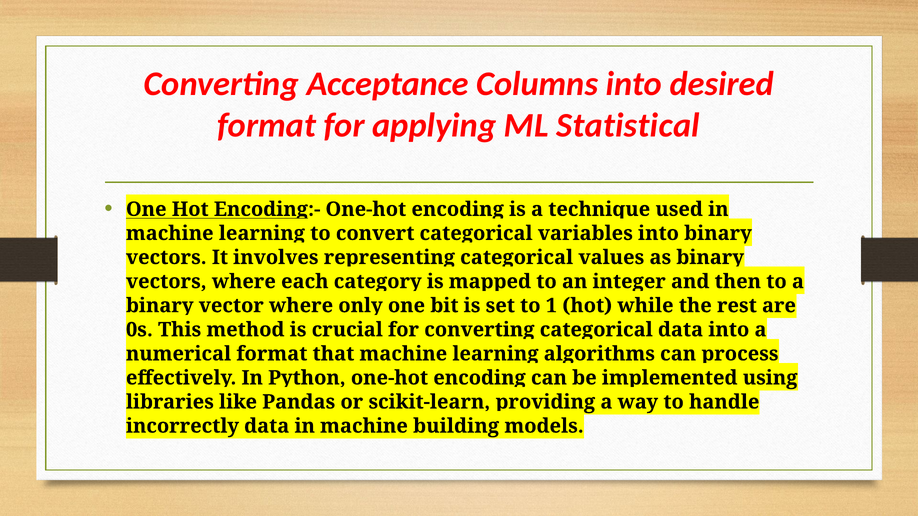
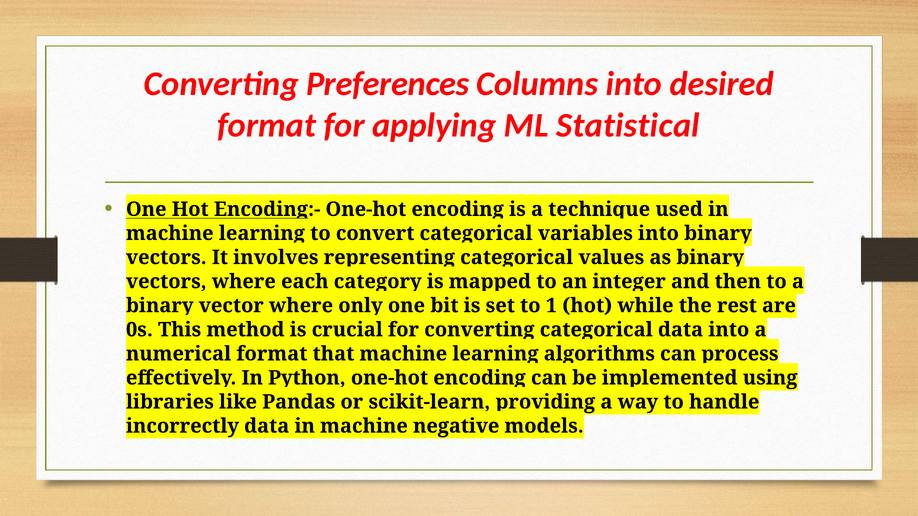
Acceptance: Acceptance -> Preferences (388, 84)
building: building -> negative (456, 426)
